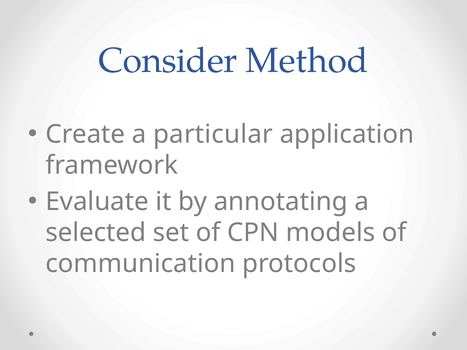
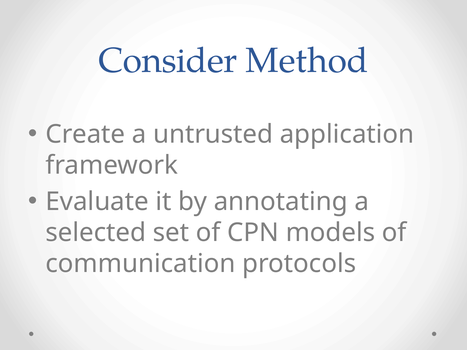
particular: particular -> untrusted (213, 134)
